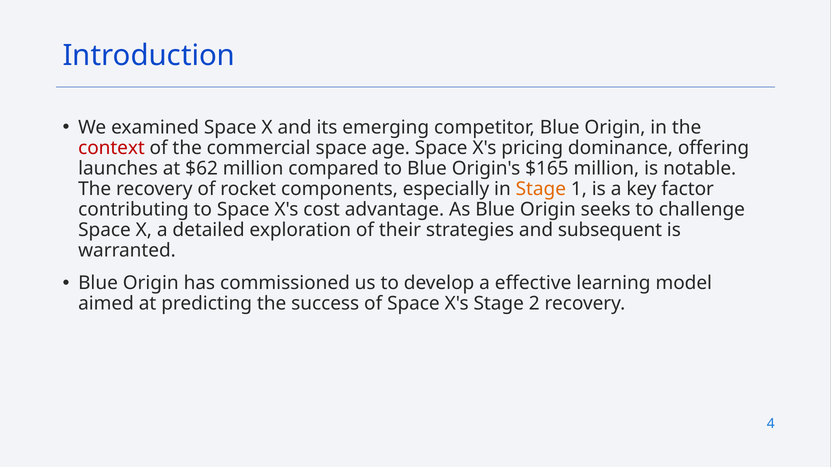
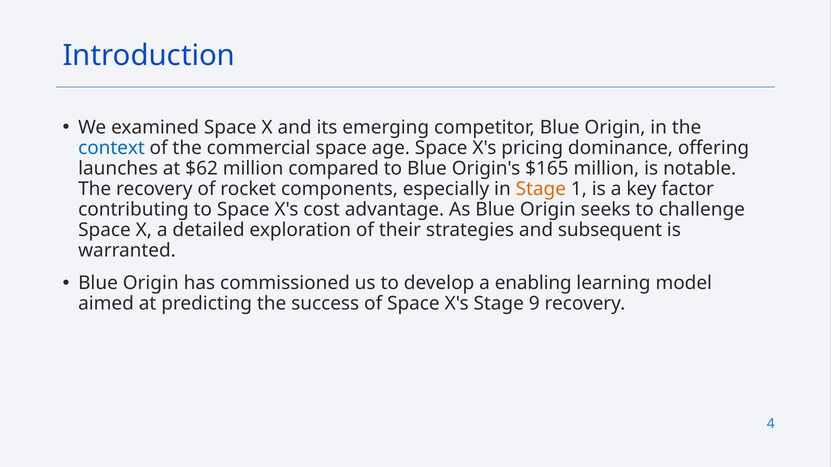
context colour: red -> blue (111, 148)
effective: effective -> enabling (533, 283)
2: 2 -> 9 (534, 304)
